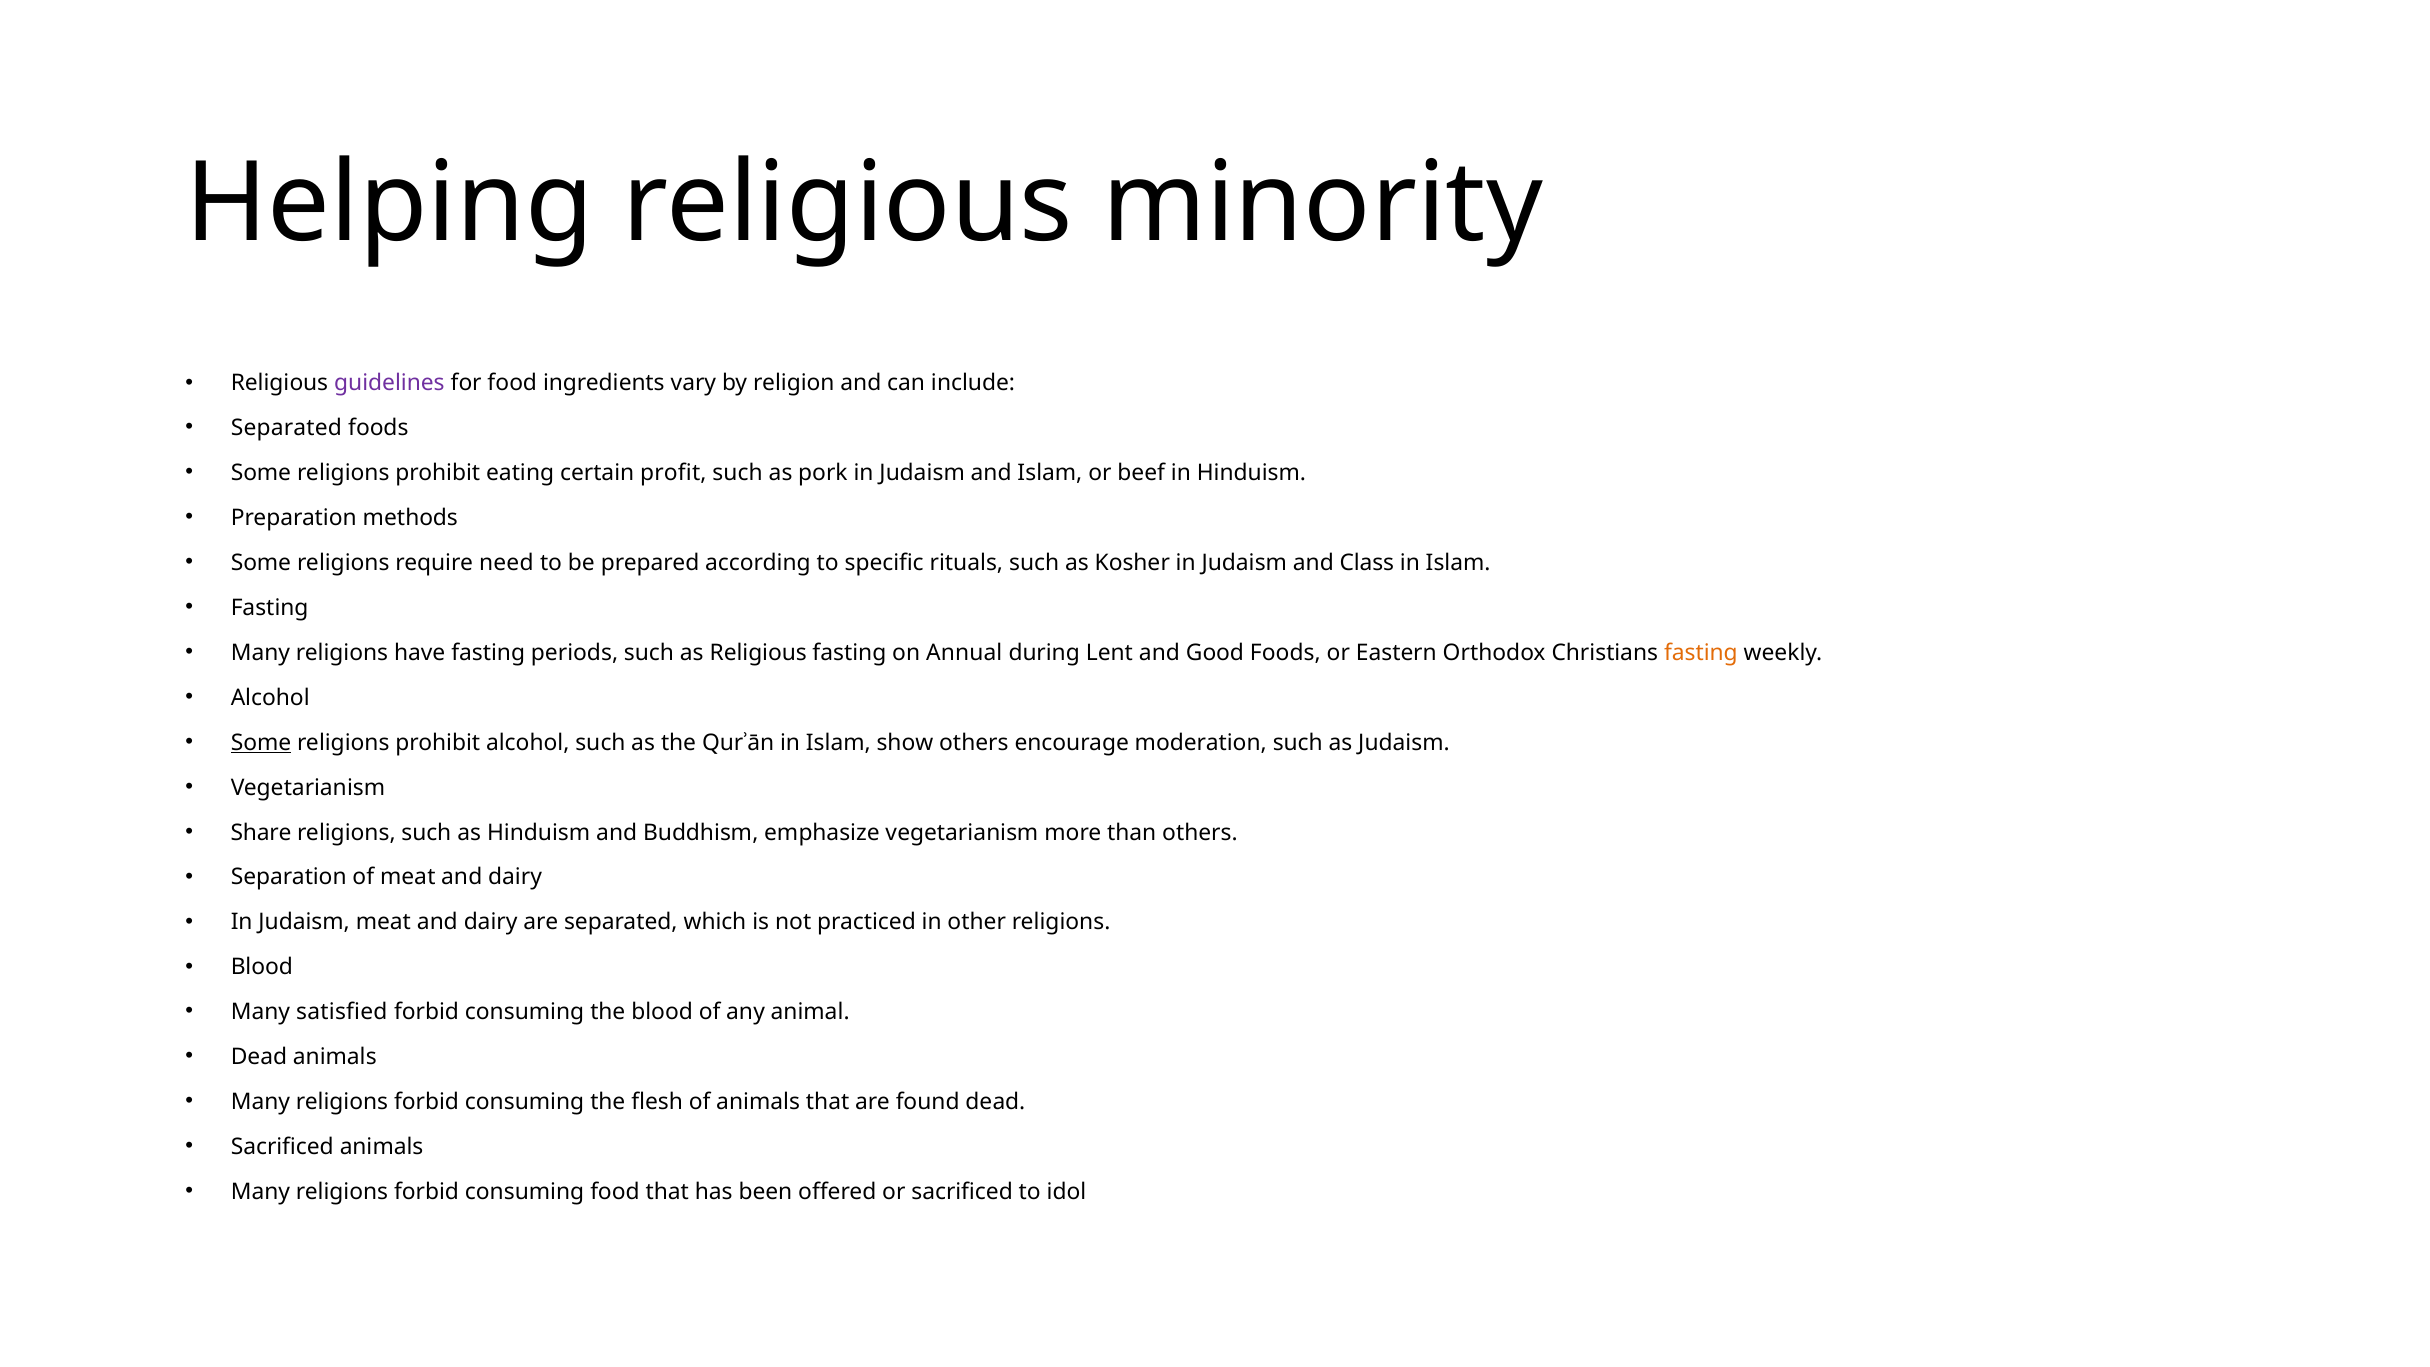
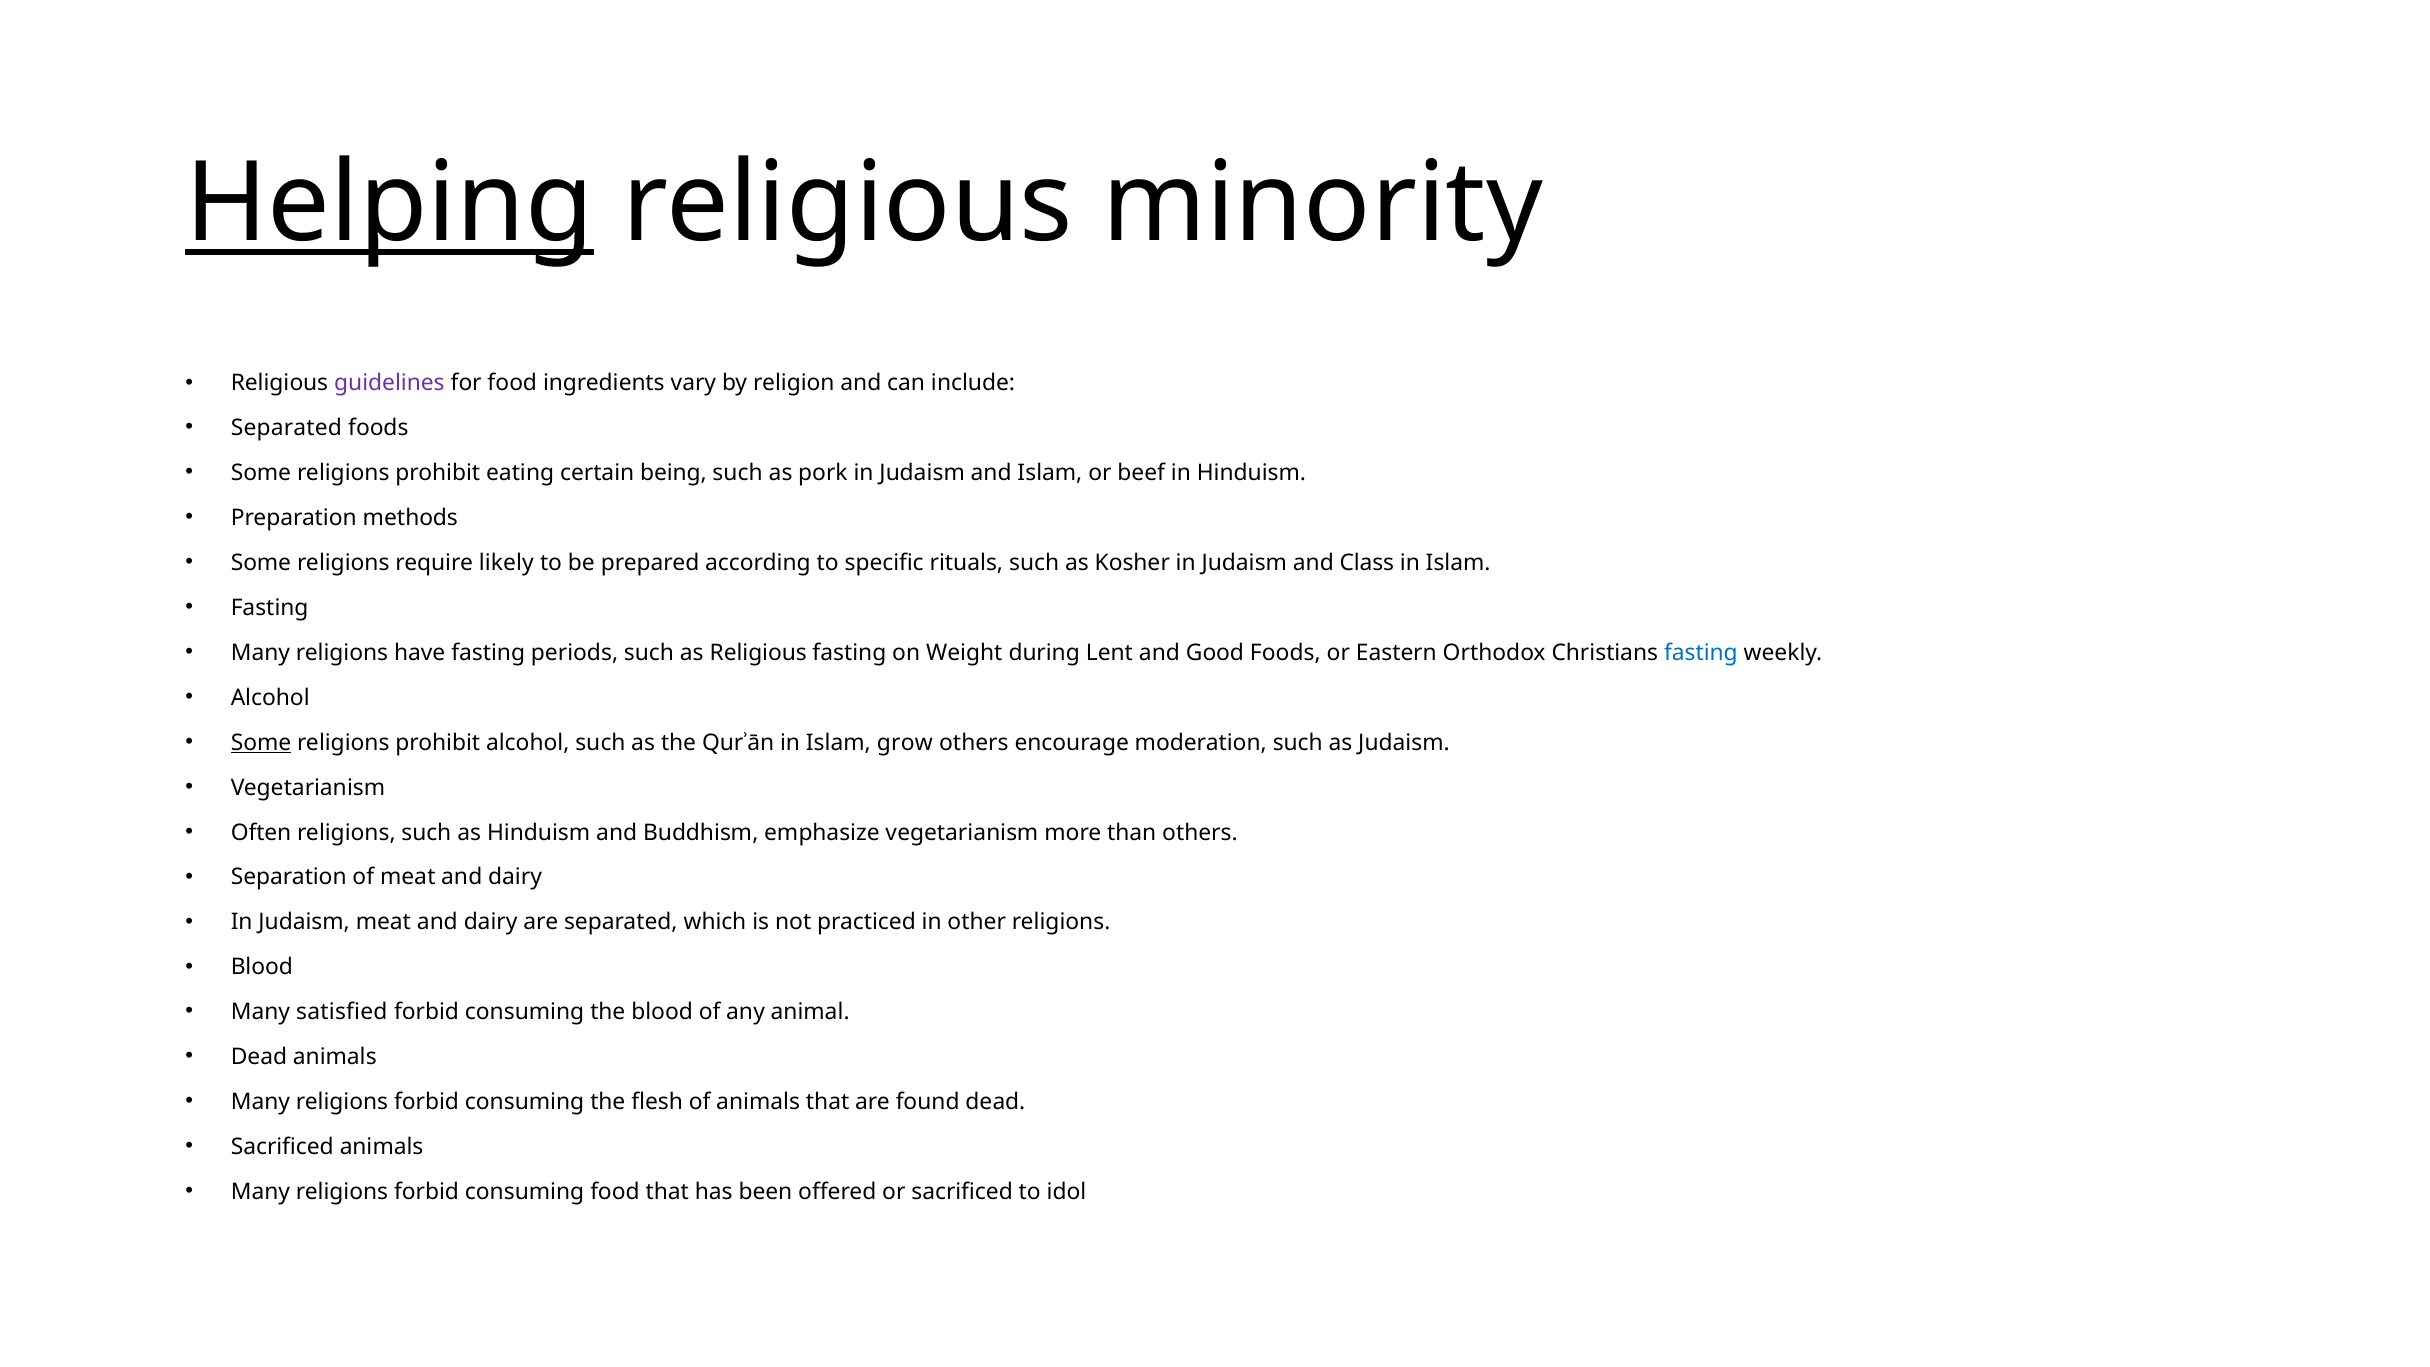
Helping underline: none -> present (389, 204)
profit: profit -> being (673, 473)
need: need -> likely (506, 563)
Annual: Annual -> Weight (964, 653)
fasting colour: orange -> blue (1701, 653)
show: show -> grow (905, 743)
Share: Share -> Often (261, 832)
